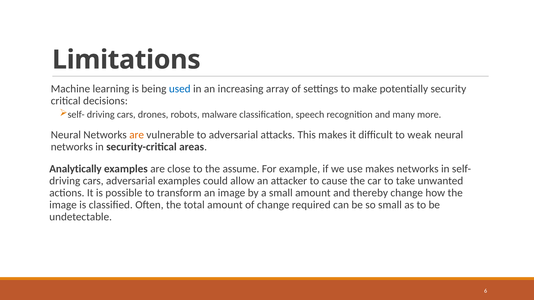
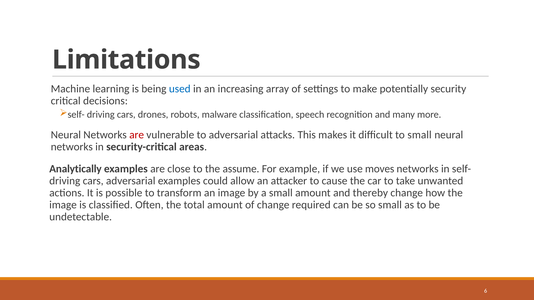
are colour: orange -> red (137, 135)
to weak: weak -> small (420, 135)
use makes: makes -> moves (380, 169)
